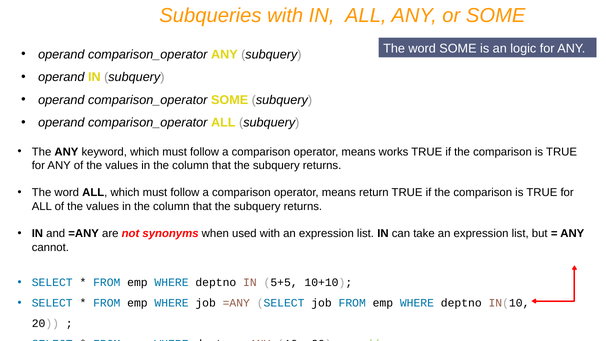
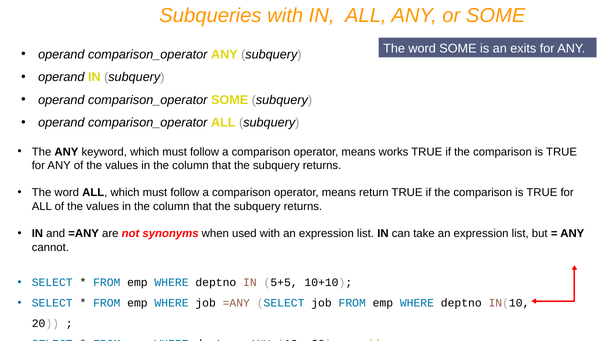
logic: logic -> exits (523, 48)
